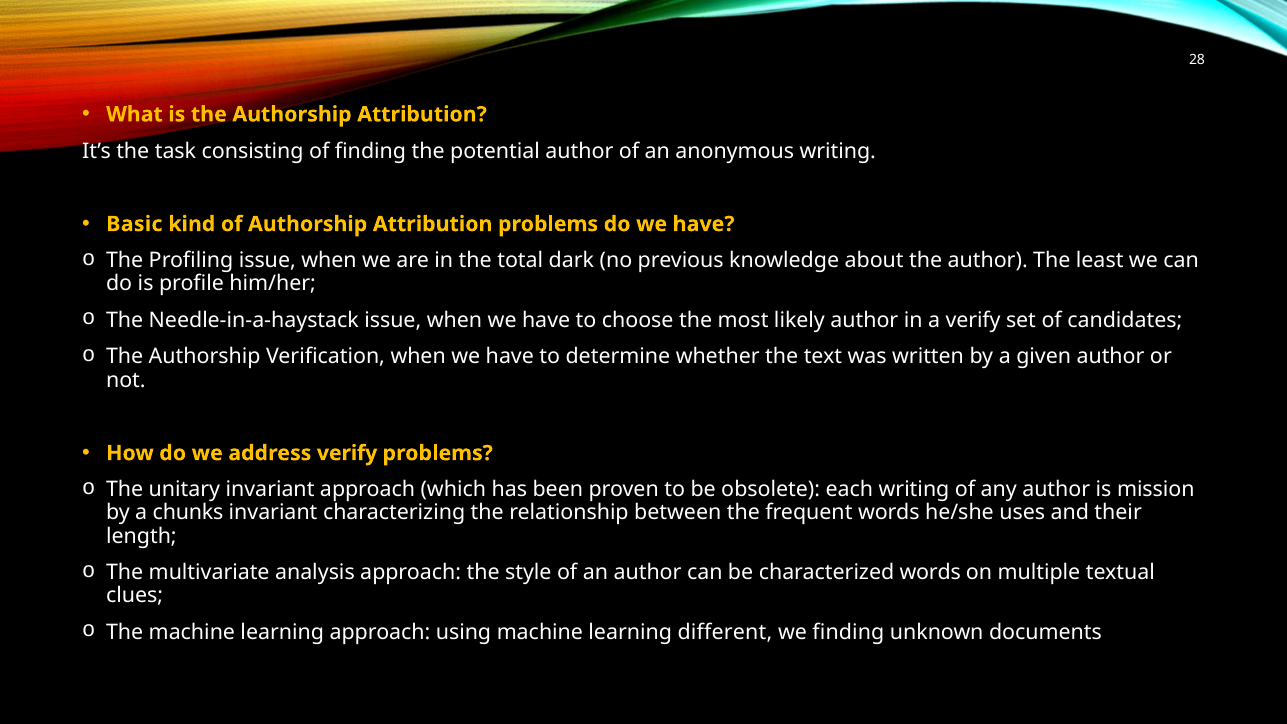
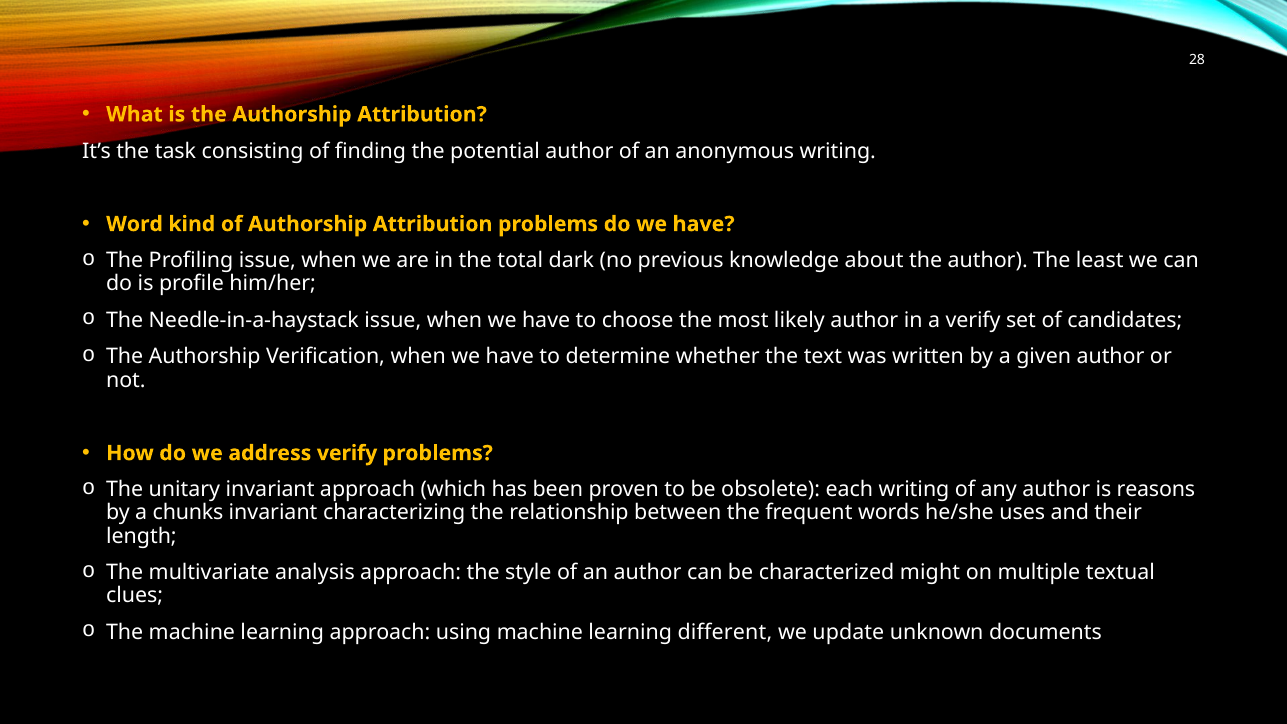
Basic: Basic -> Word (135, 224)
mission: mission -> reasons (1156, 490)
characterized words: words -> might (930, 573)
we finding: finding -> update (848, 632)
